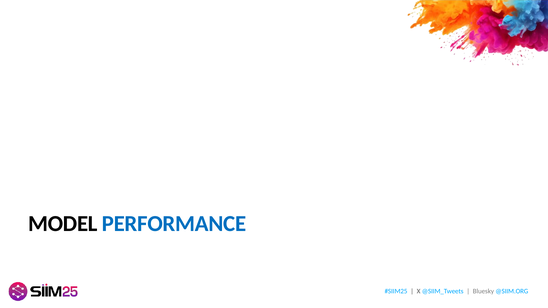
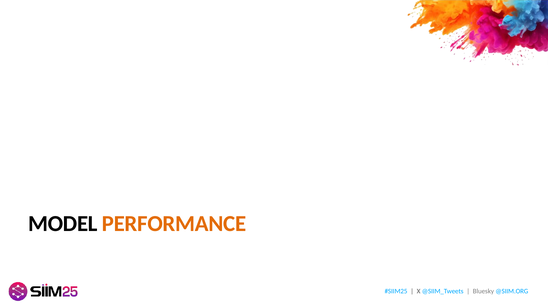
PERFORMANCE colour: blue -> orange (174, 224)
